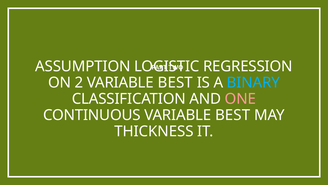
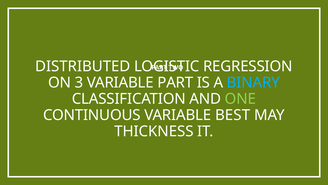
ASSUMPTION: ASSUMPTION -> DISTRIBUTED (83, 66)
2: 2 -> 3 (79, 82)
BEST: BEST -> PART (175, 82)
ONE colour: pink -> light green (240, 99)
